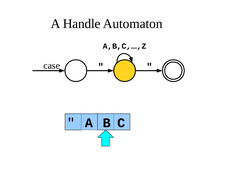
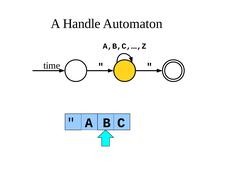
case: case -> time (52, 66)
